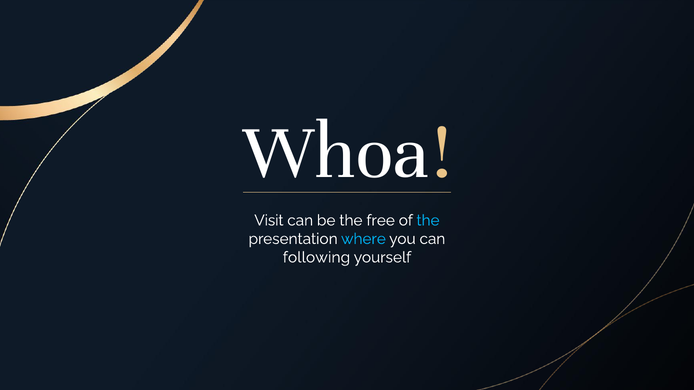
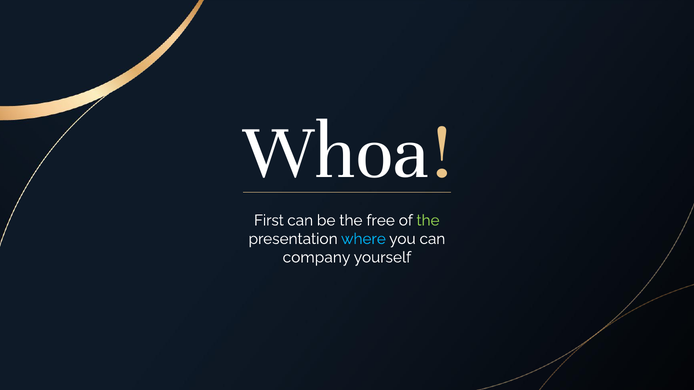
Visit: Visit -> First (269, 221)
the colour: light blue -> light green (428, 221)
following: following -> company (316, 258)
